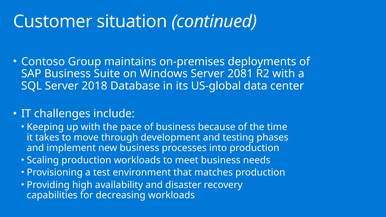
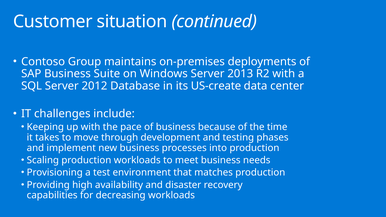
2081: 2081 -> 2013 (240, 74)
2018: 2018 -> 2012 (94, 86)
US-global: US-global -> US-create (216, 86)
